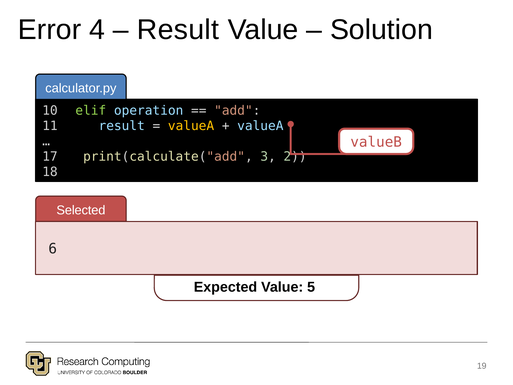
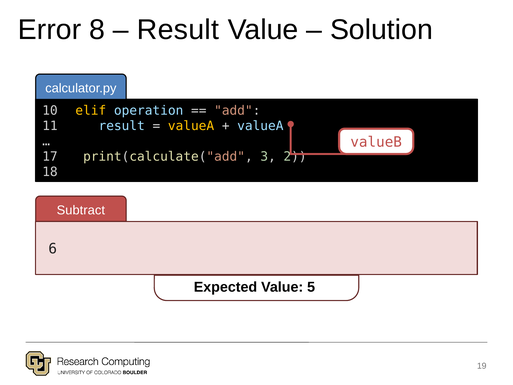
4: 4 -> 8 (97, 30)
elif colour: light green -> yellow (91, 110)
Selected: Selected -> Subtract (81, 210)
